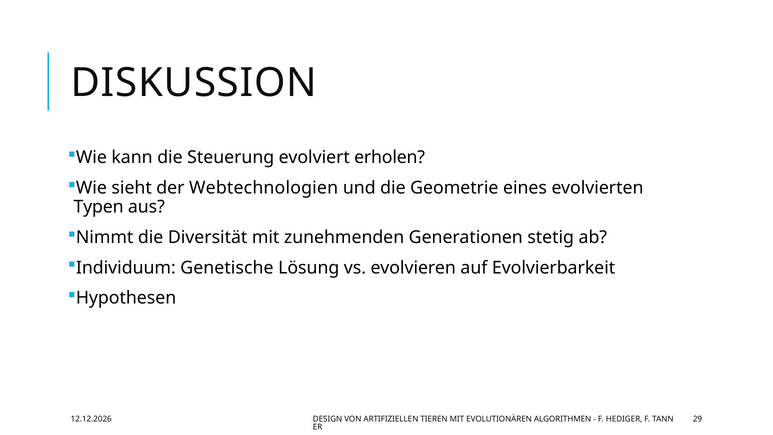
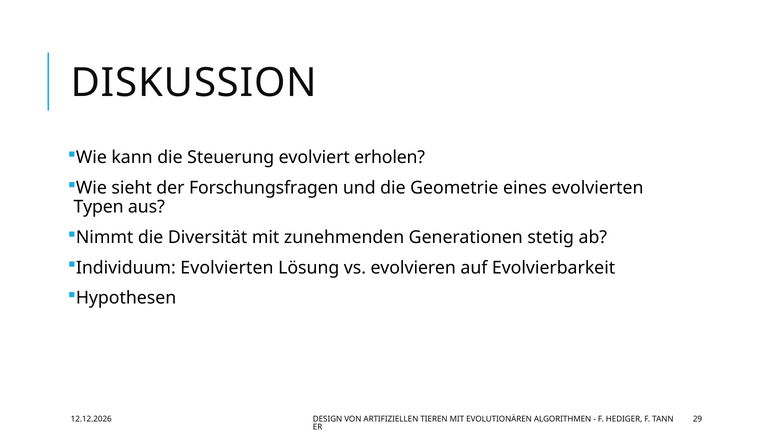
Webtechnologien: Webtechnologien -> Forschungsfragen (264, 188)
Individuum Genetische: Genetische -> Evolvierten (227, 268)
